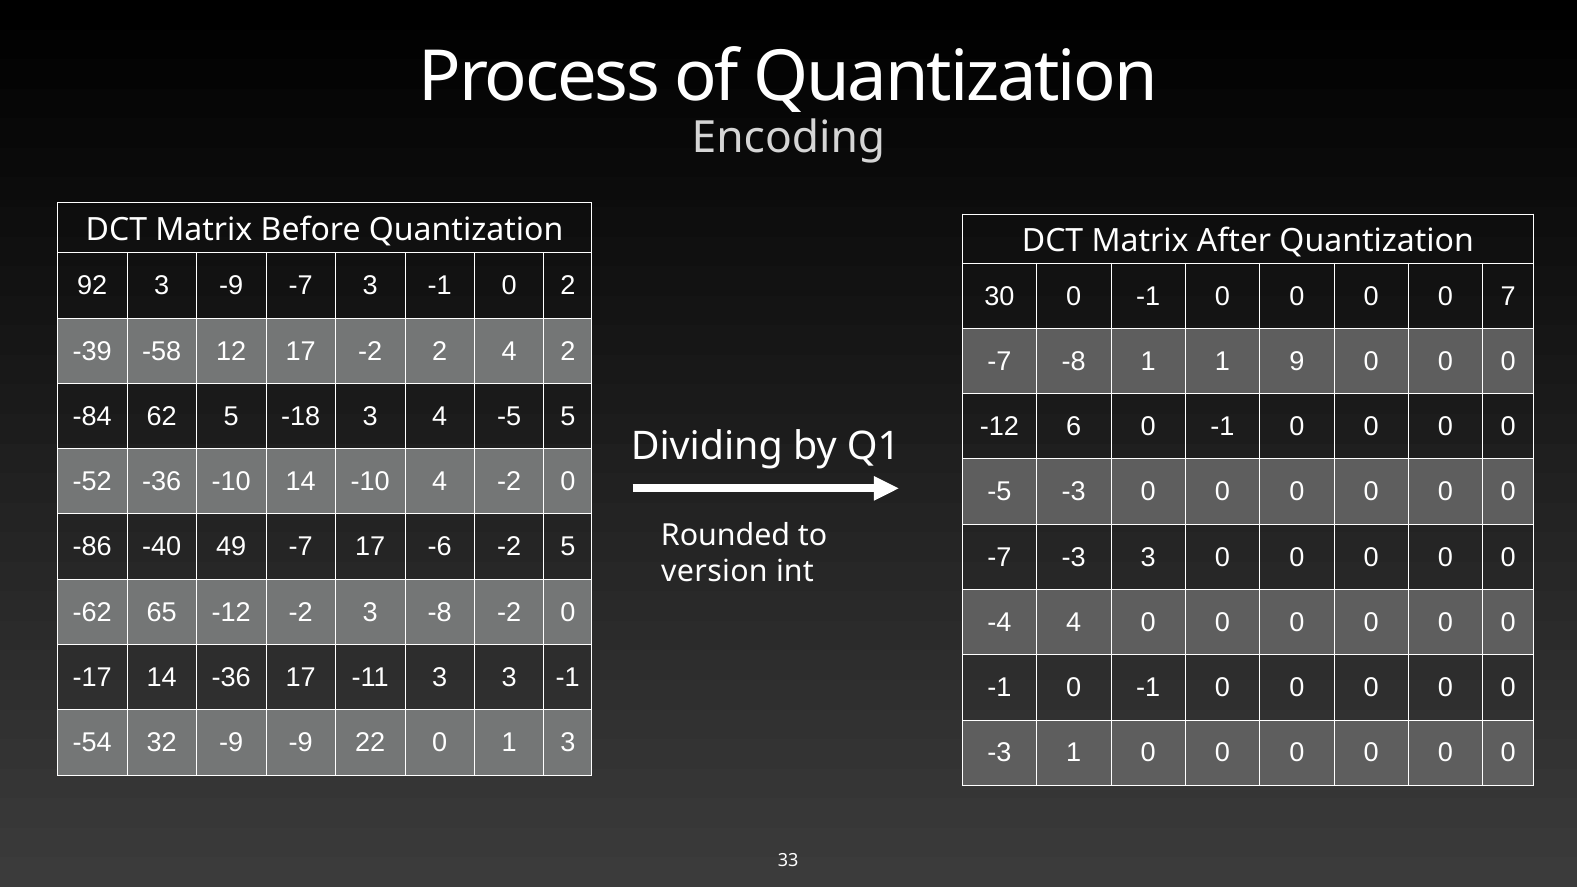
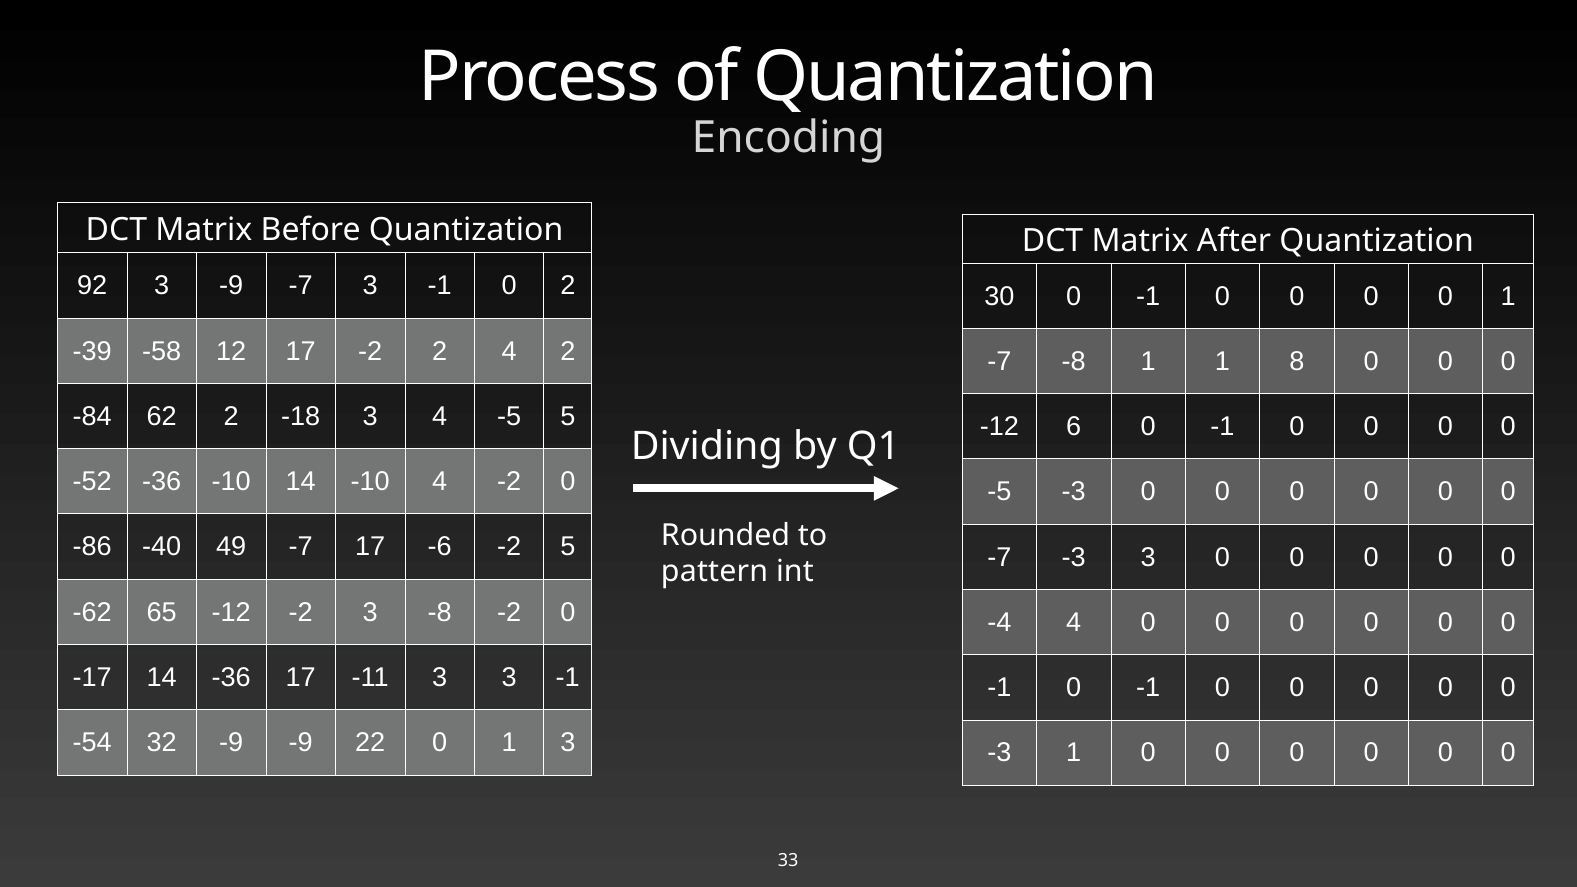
0 0 7: 7 -> 1 (1508, 296)
9: 9 -> 8 (1297, 361)
62 5: 5 -> 2 (231, 416)
version: version -> pattern (715, 572)
